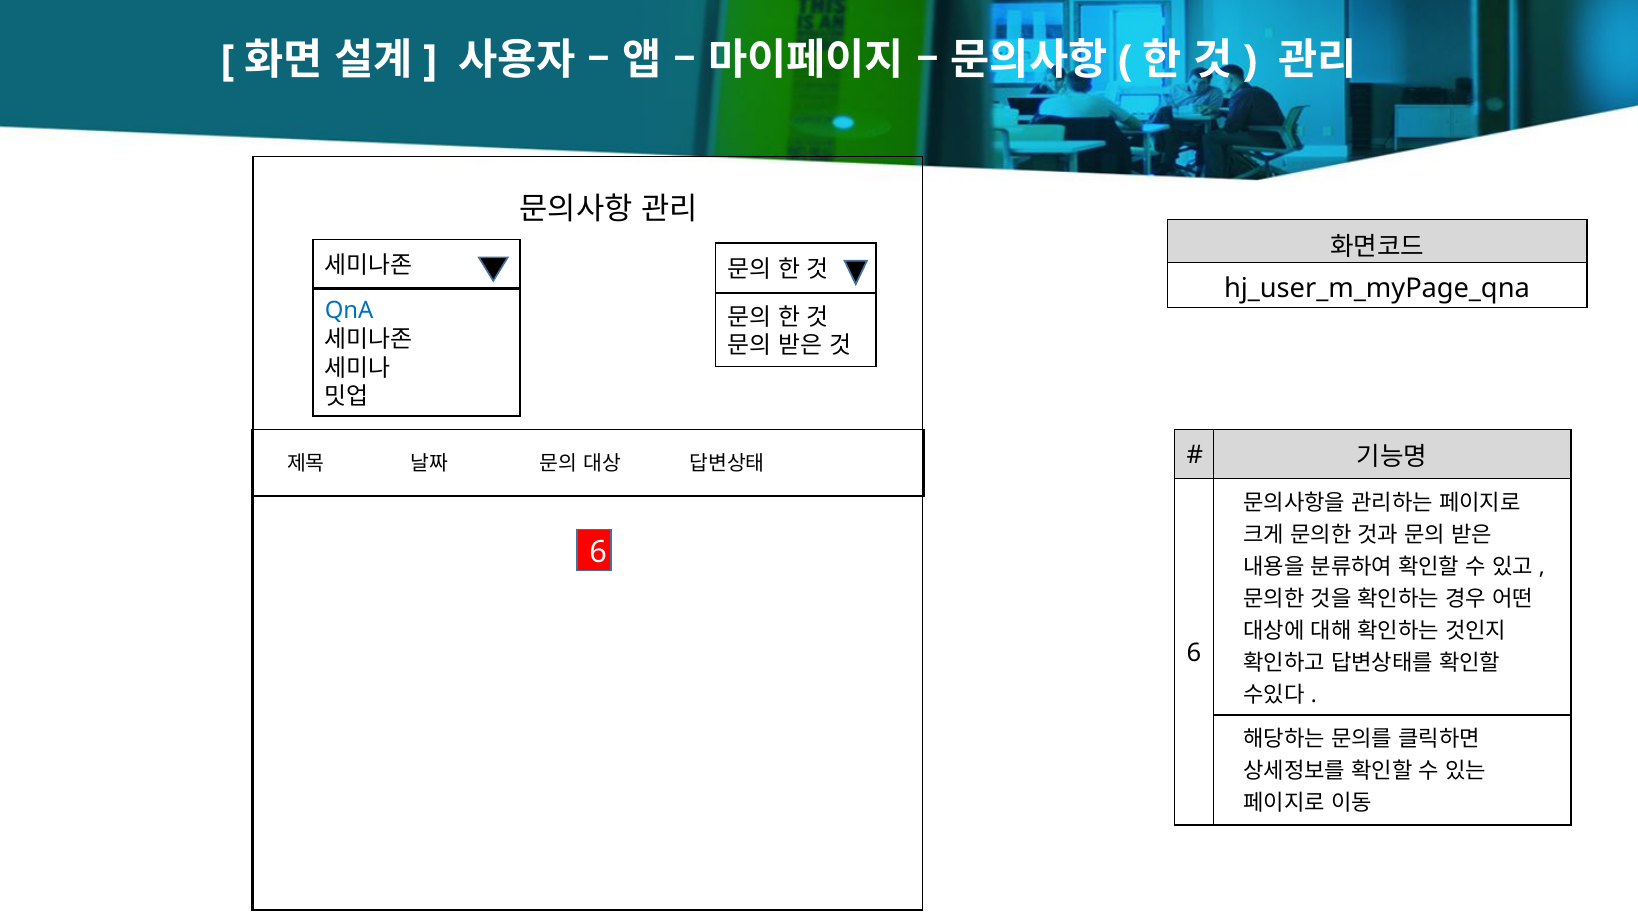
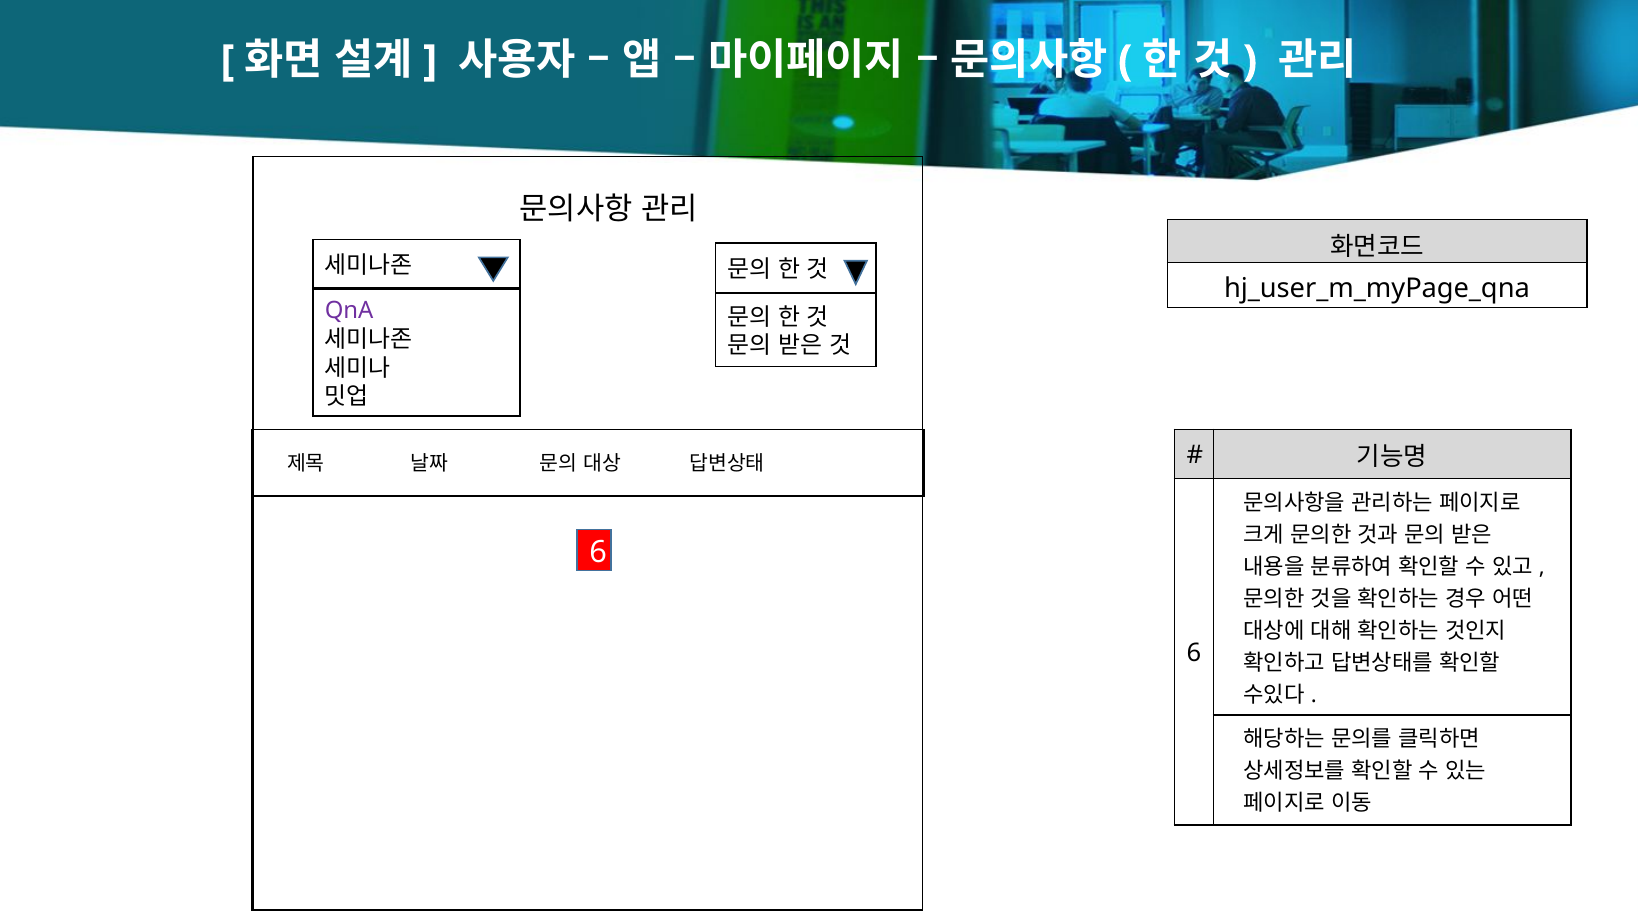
QnA colour: blue -> purple (349, 311)
